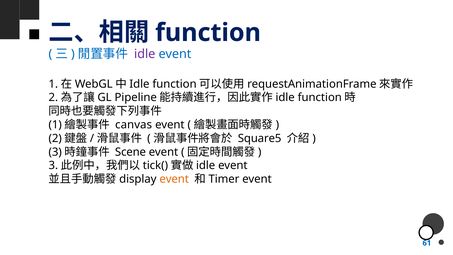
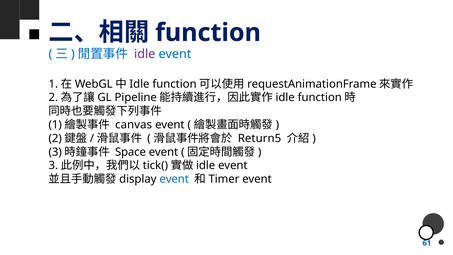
Square5: Square5 -> Return5 (259, 138)
Scene: Scene -> Space (130, 152)
event colour: orange -> blue (174, 179)
